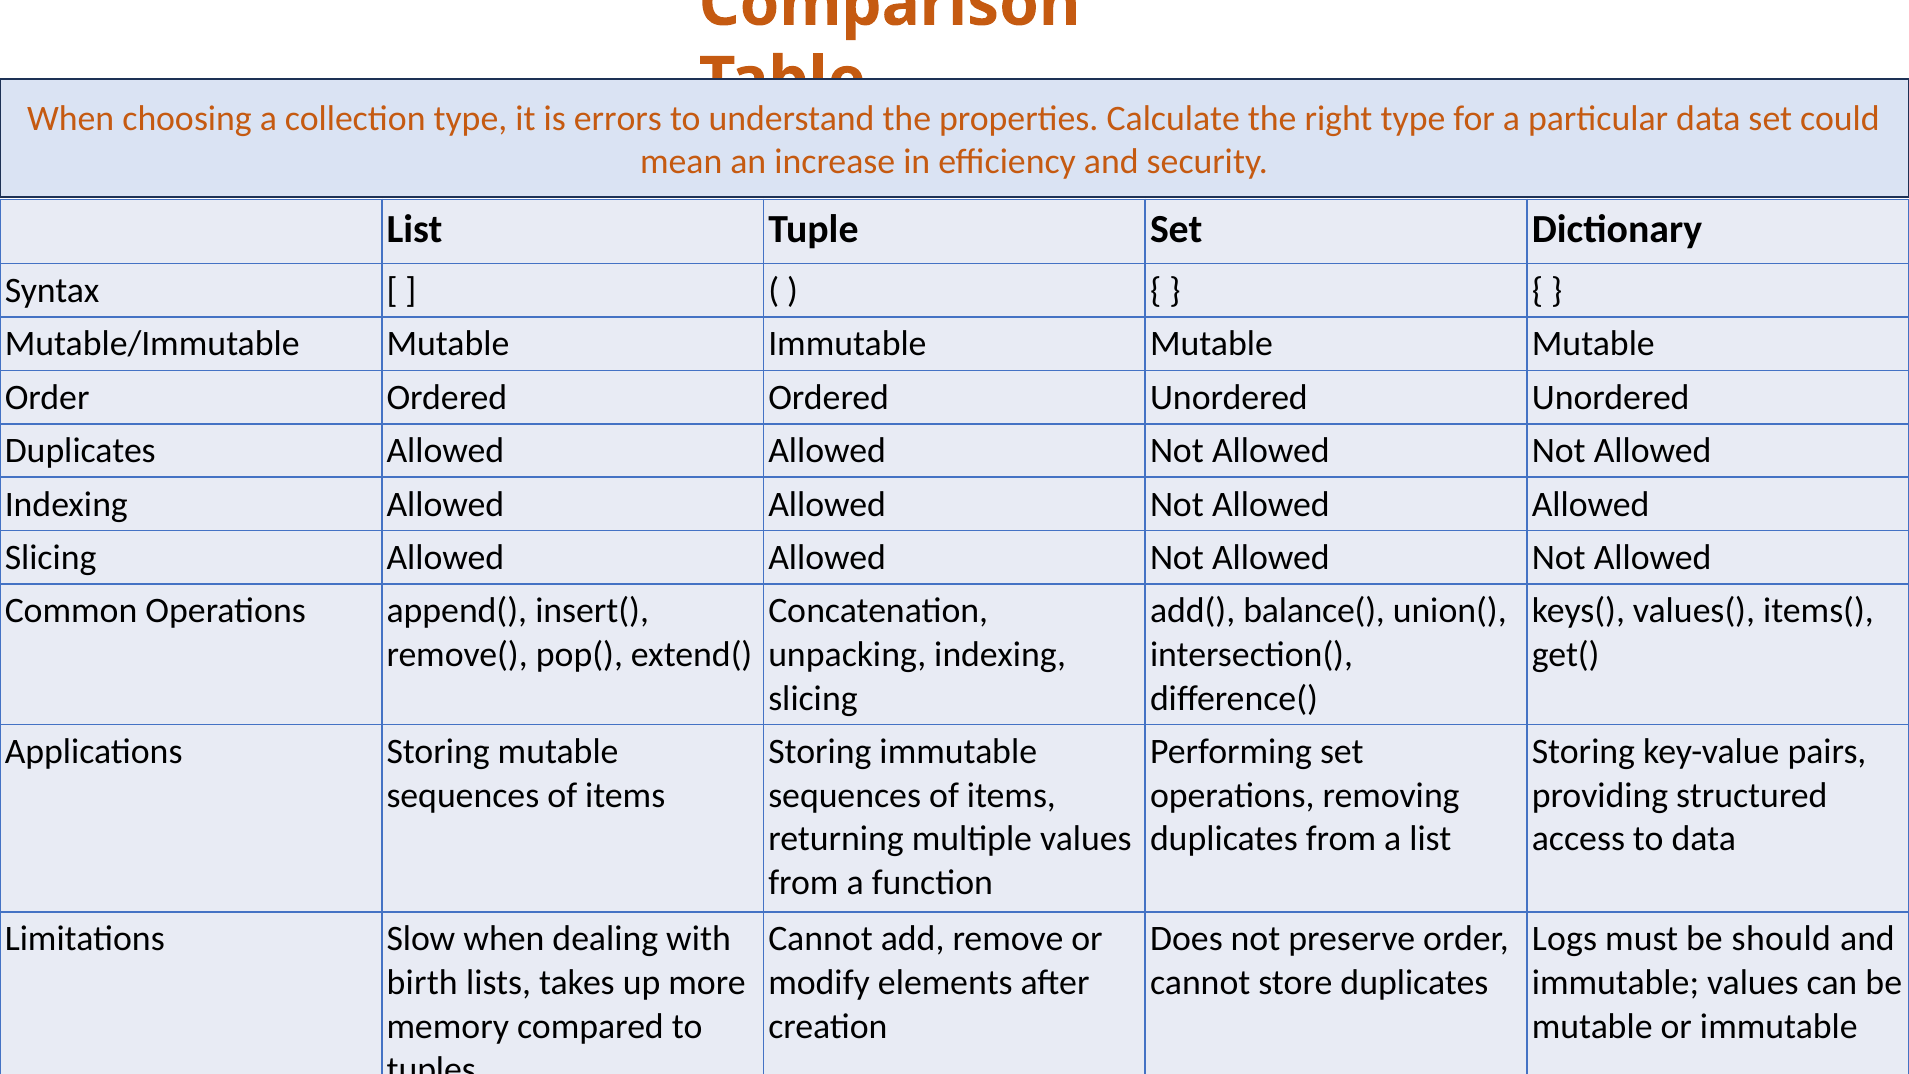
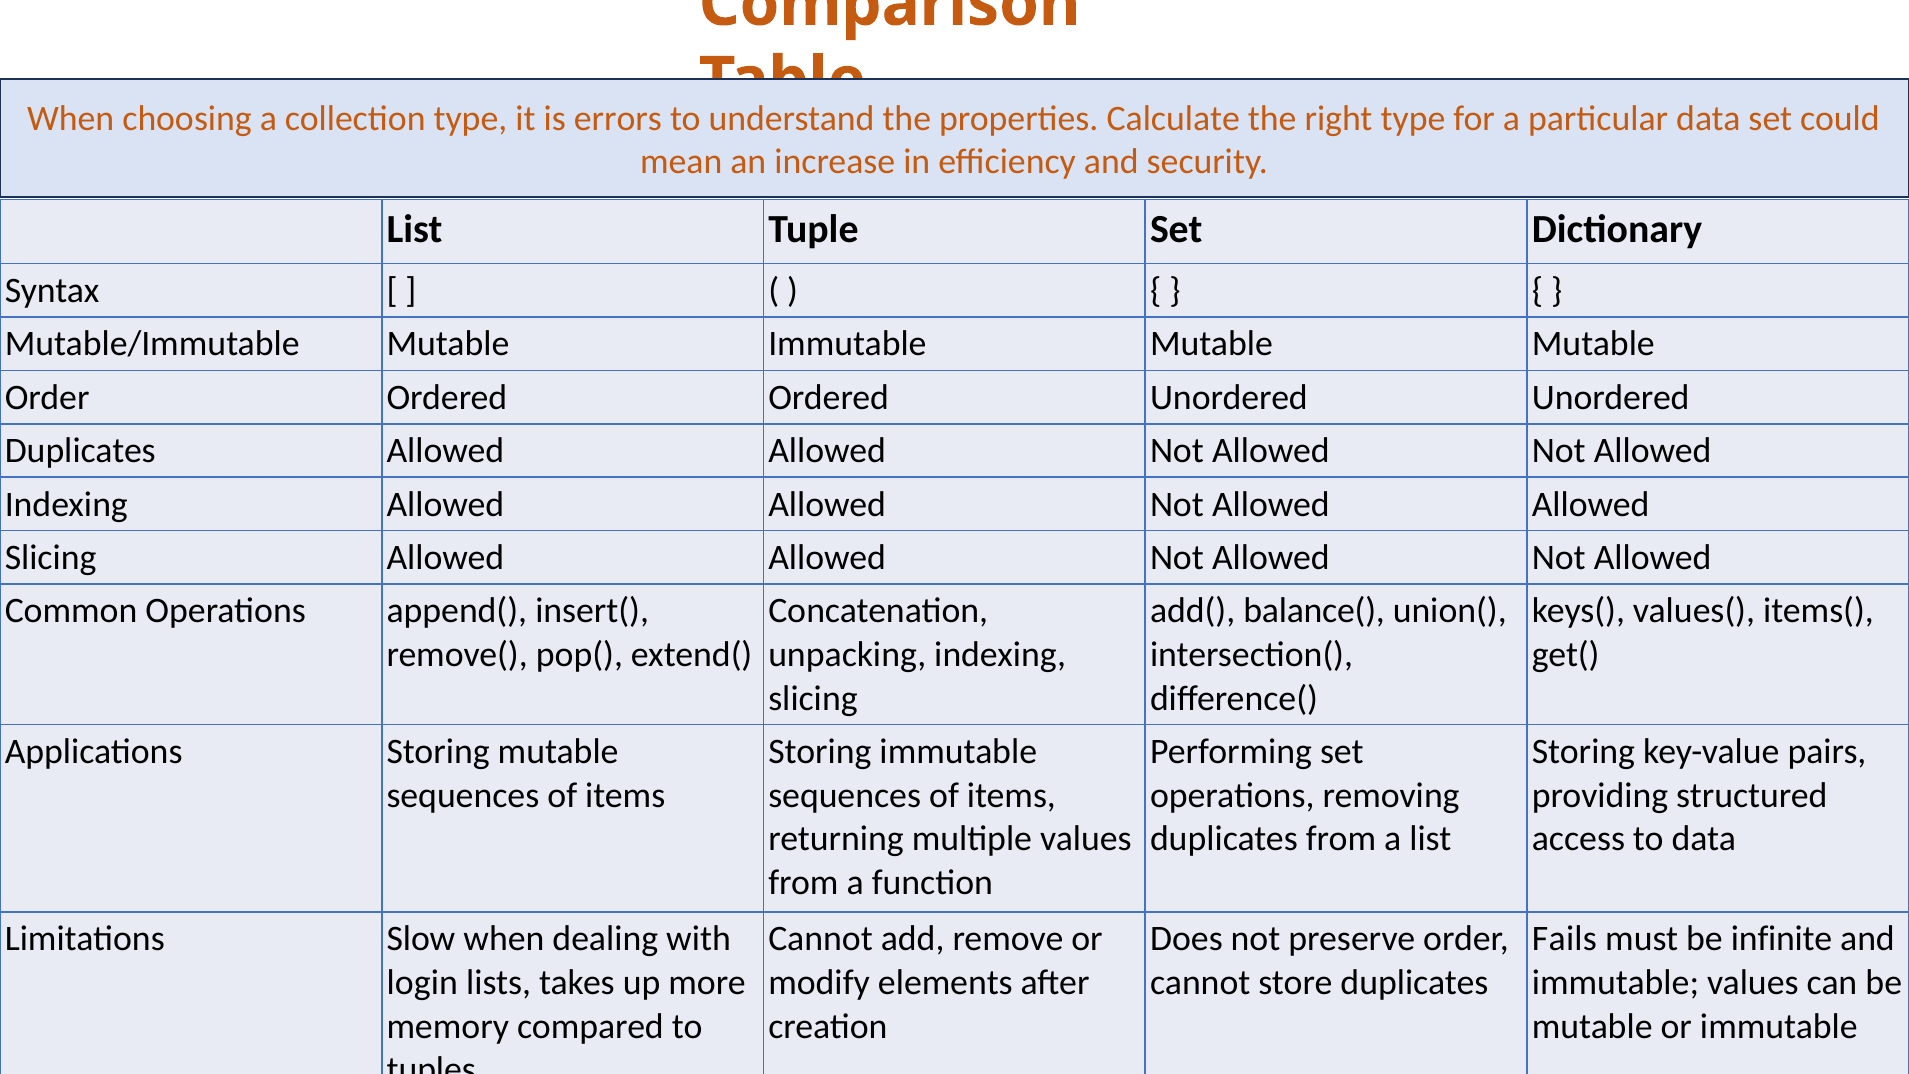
Logs: Logs -> Fails (1564, 939)
should: should -> infinite (1782, 939)
birth: birth -> login (422, 983)
